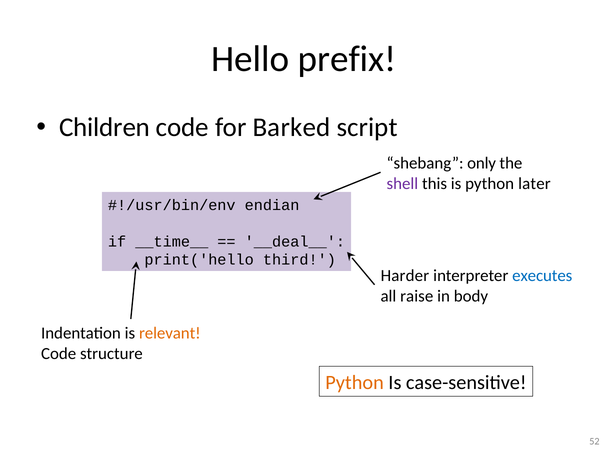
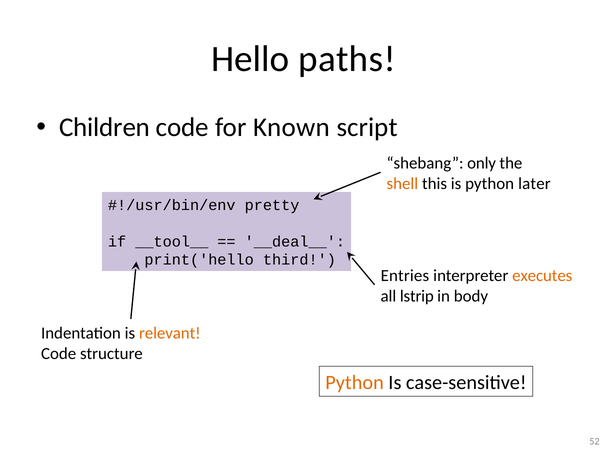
prefix: prefix -> paths (347, 59)
Barked: Barked -> Known (292, 128)
shell colour: purple -> orange (402, 184)
endian: endian -> pretty (272, 205)
__time__: __time__ -> __tool__ (172, 242)
Harder: Harder -> Entries (405, 276)
executes colour: blue -> orange (542, 276)
raise: raise -> lstrip (417, 296)
